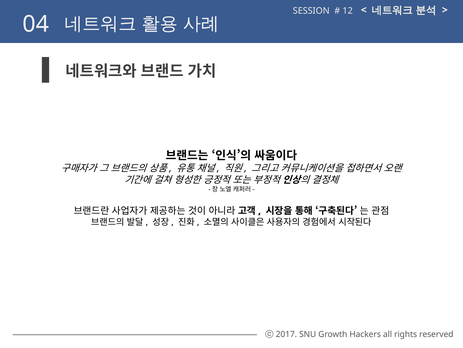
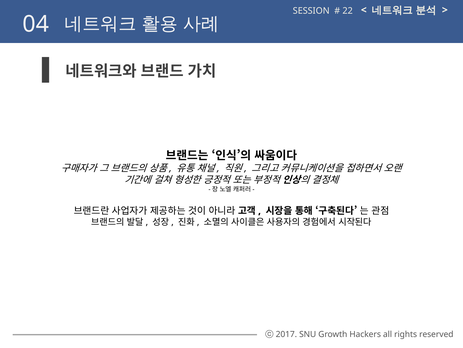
12: 12 -> 22 (348, 11)
